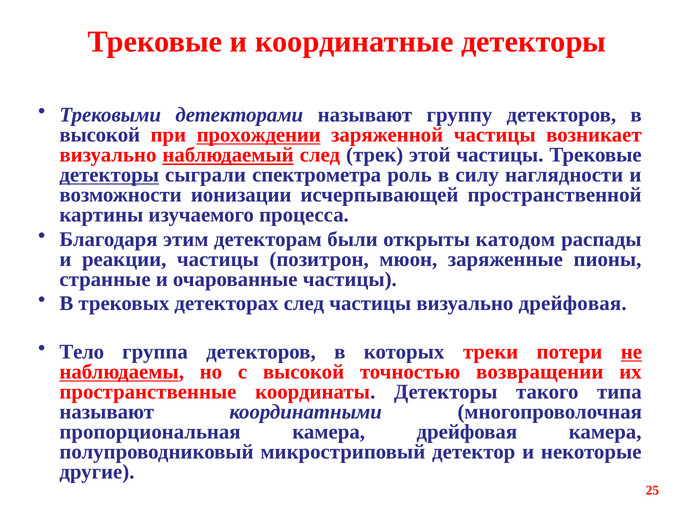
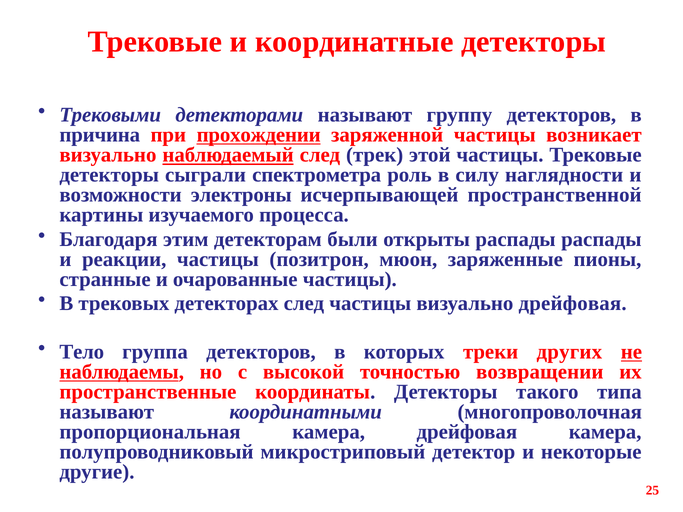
высокой: высокой -> причина (100, 135)
детекторы underline: present -> none (109, 175)
ионизации: ионизации -> электроны (241, 195)
открыты катодом: катодом -> распады (516, 239)
потери: потери -> других (569, 352)
